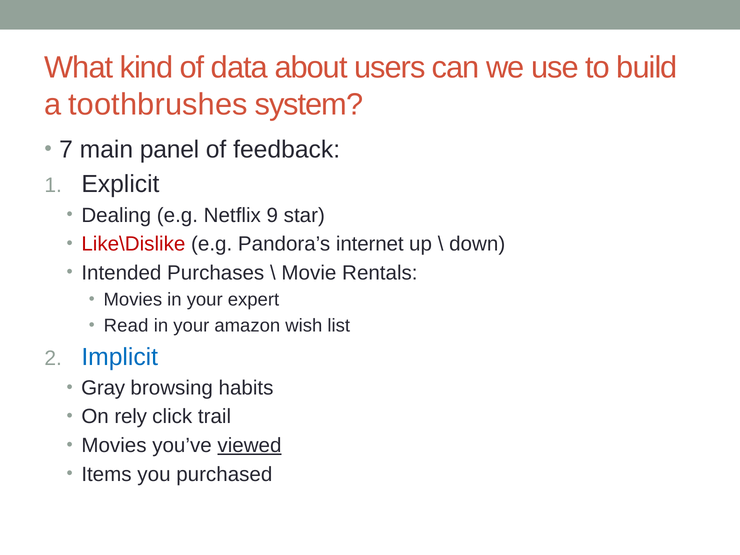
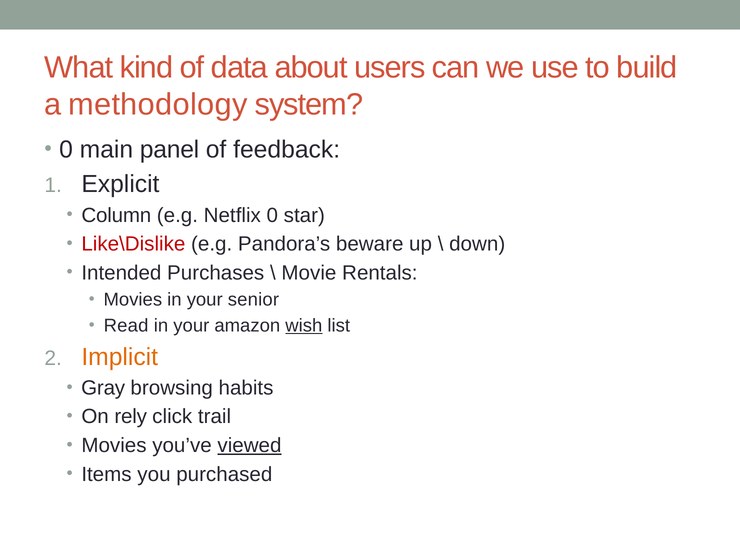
toothbrushes: toothbrushes -> methodology (158, 104)
7: 7 -> 0 (66, 150)
Dealing: Dealing -> Column (116, 215)
Netflix 9: 9 -> 0 (272, 215)
internet: internet -> beware (370, 244)
expert: expert -> senior (253, 300)
wish underline: none -> present (304, 326)
Implicit colour: blue -> orange (120, 357)
